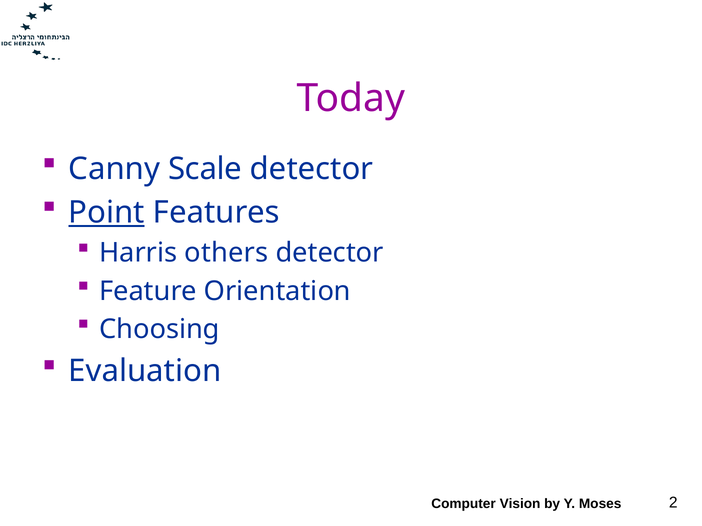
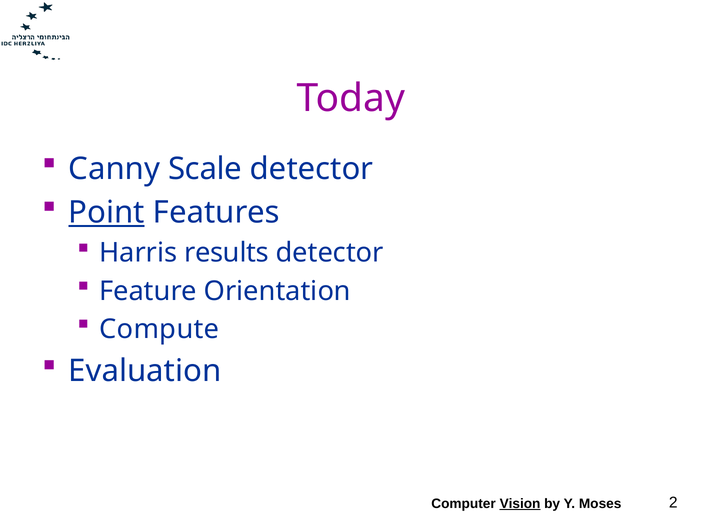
others: others -> results (227, 253)
Choosing: Choosing -> Compute (159, 330)
Vision underline: none -> present (520, 504)
